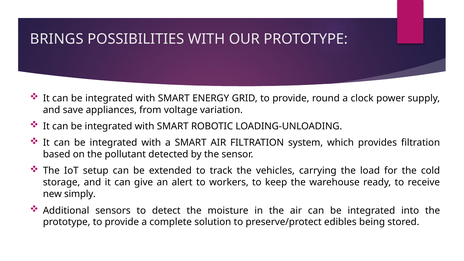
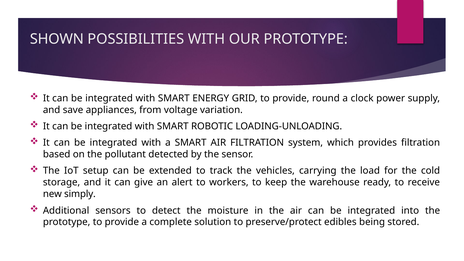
BRINGS: BRINGS -> SHOWN (57, 39)
